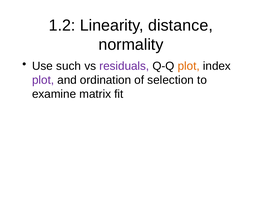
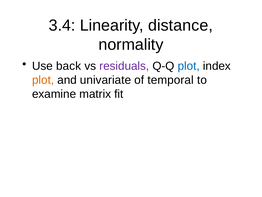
1.2: 1.2 -> 3.4 (62, 25)
such: such -> back (69, 66)
plot colour: orange -> blue (189, 66)
plot colour: purple -> orange (43, 80)
ordination: ordination -> univariate (106, 80)
selection: selection -> temporal (171, 80)
